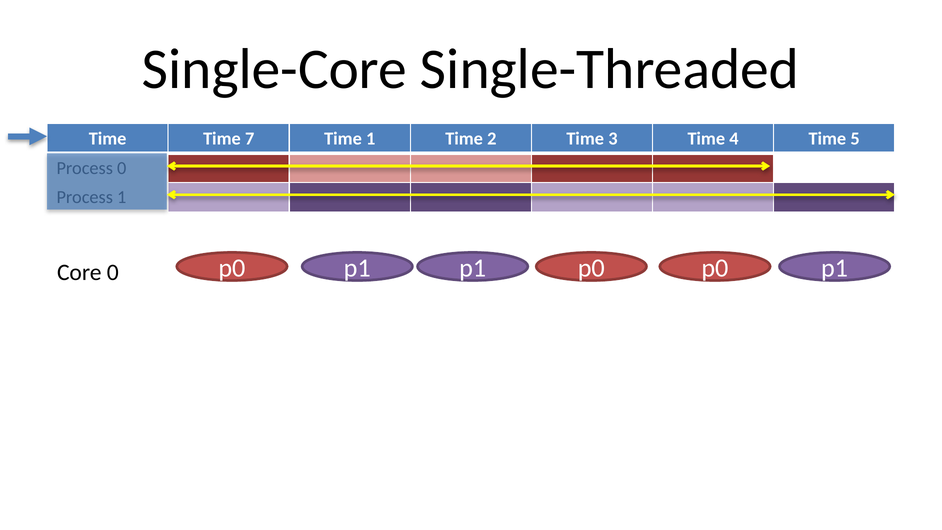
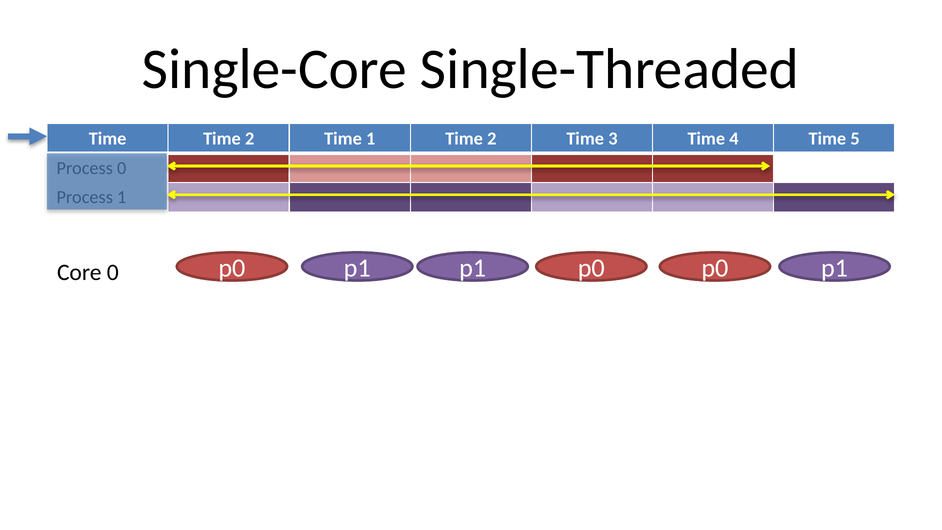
Time Time 7: 7 -> 2 (250, 139)
